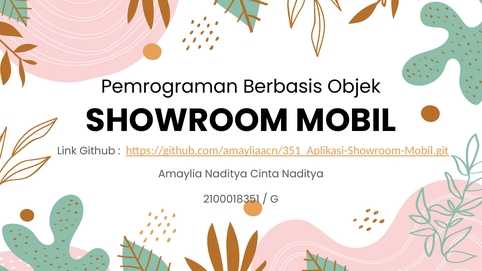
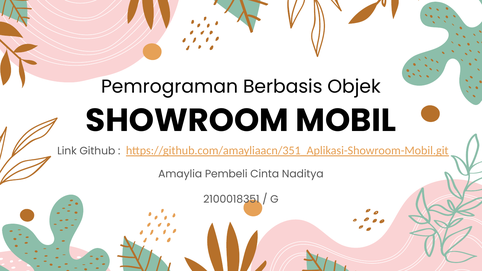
Amaylia Naditya: Naditya -> Pembeli (226, 174)
